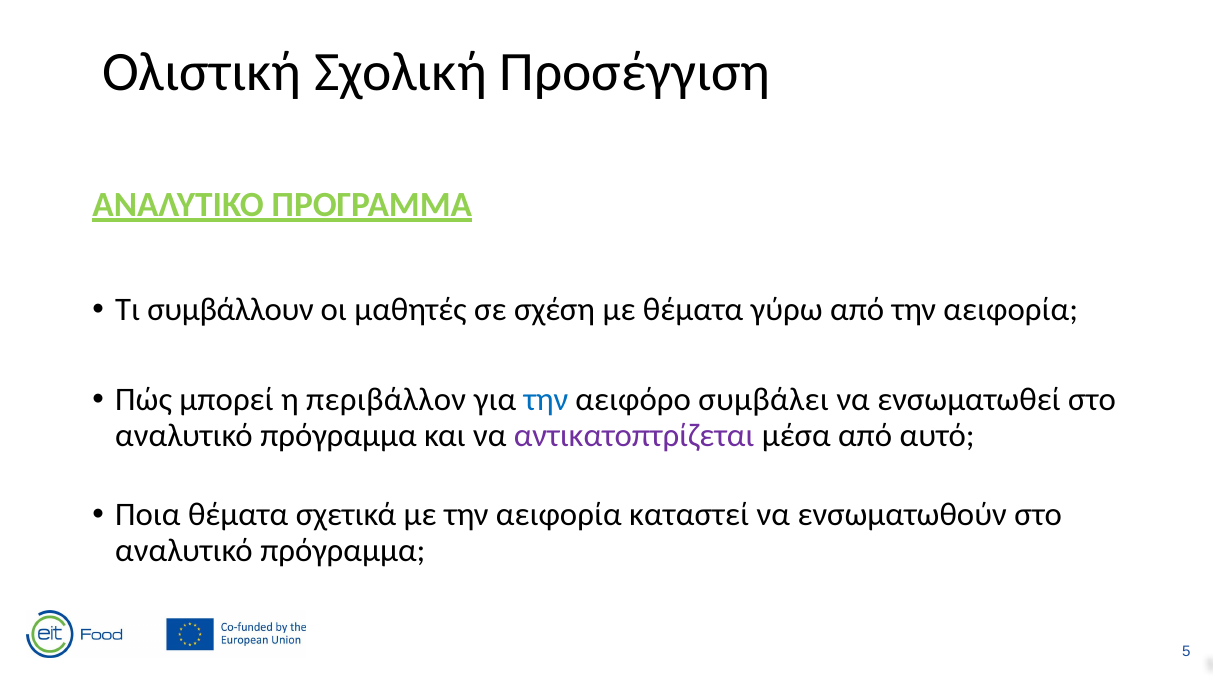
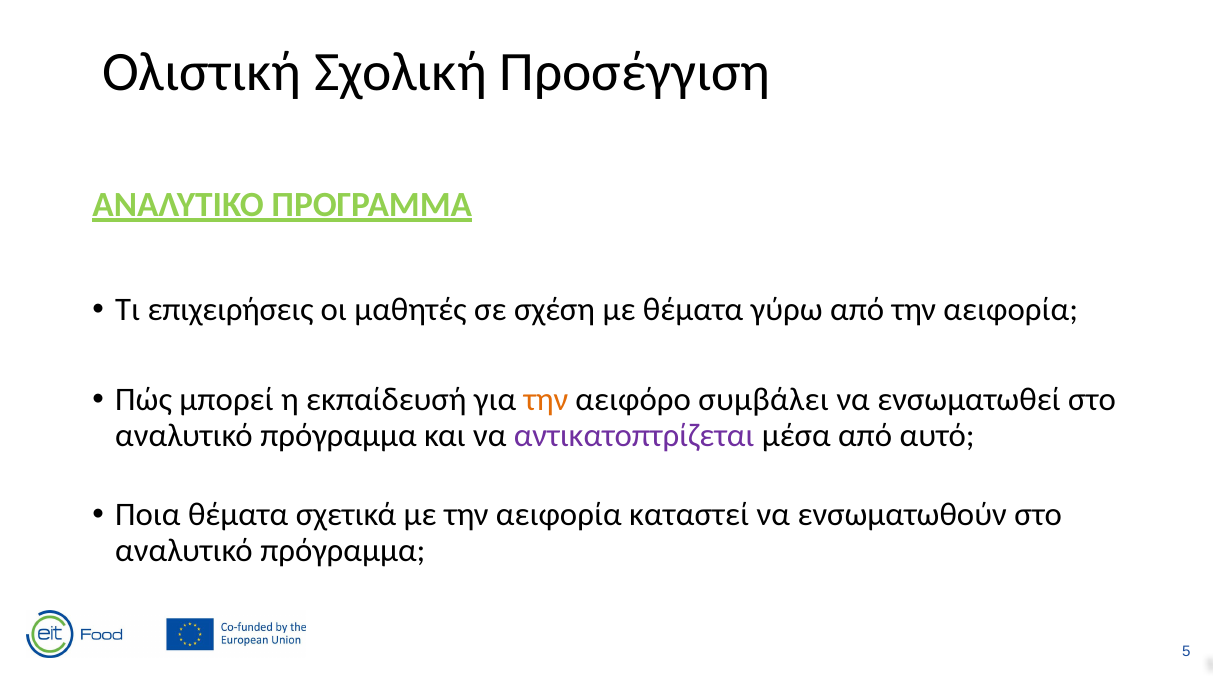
συμβάλλουν: συμβάλλουν -> επιχειρήσεις (231, 310)
περιβάλλον: περιβάλλον -> εκπαίδευσή (386, 400)
την colour: blue -> orange (546, 400)
